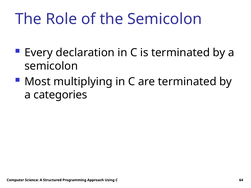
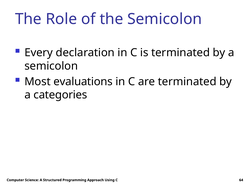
multiplying: multiplying -> evaluations (83, 82)
